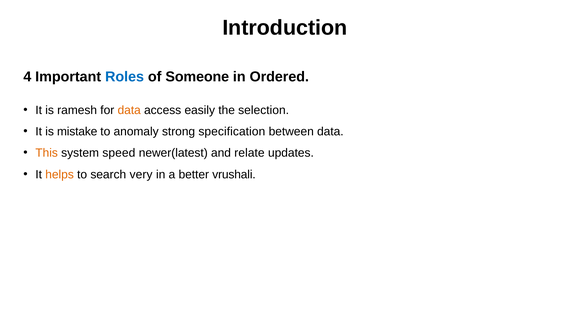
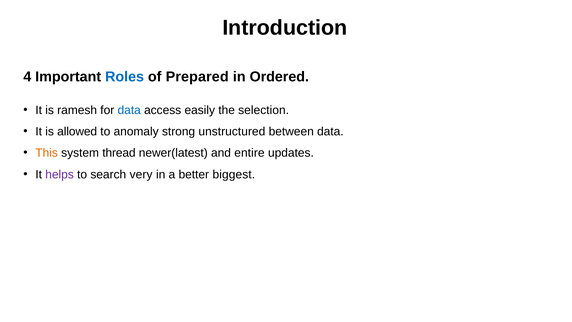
Someone: Someone -> Prepared (197, 77)
data colour: orange -> blue (129, 110)
mistake: mistake -> allowed (77, 131)
specification: specification -> unstructured (232, 131)
speed: speed -> thread (119, 153)
relate: relate -> entire (249, 153)
helps colour: orange -> purple (60, 174)
vrushali: vrushali -> biggest (234, 174)
